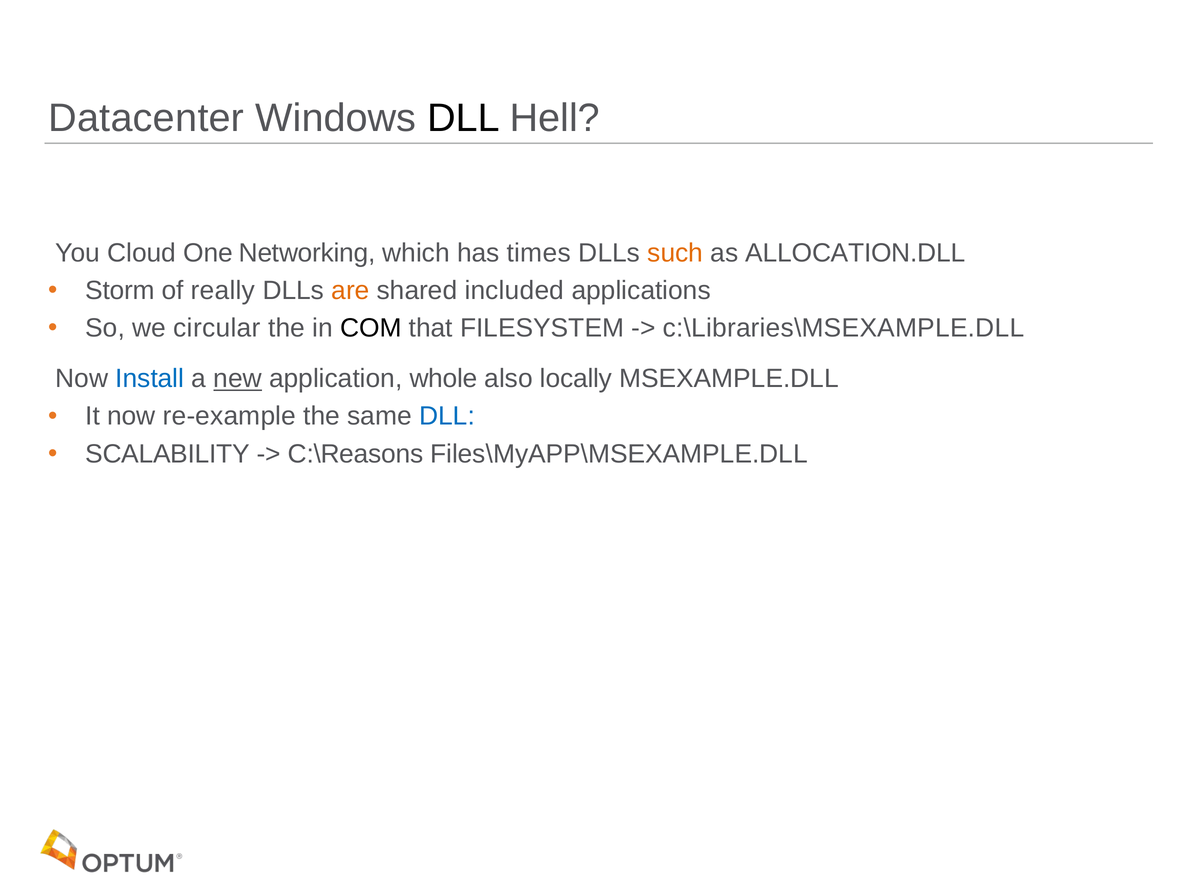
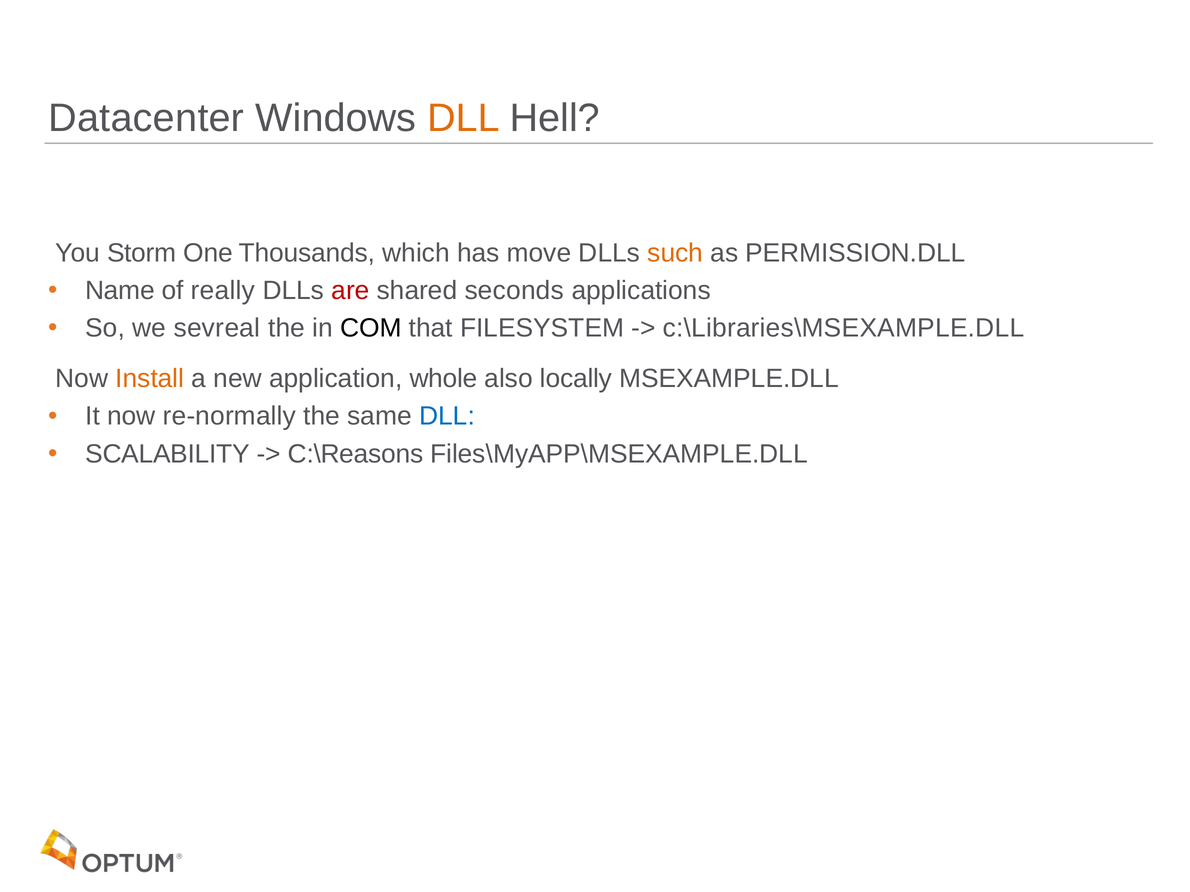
DLL colour: black -> orange (464, 118)
Cloud: Cloud -> Storm (142, 253)
Networking: Networking -> Thousands (307, 253)
times: times -> move (539, 253)
ALLOCATION.DLL: ALLOCATION.DLL -> PERMISSION.DLL (855, 253)
Storm: Storm -> Name (120, 291)
are colour: orange -> red (350, 291)
included: included -> seconds (514, 291)
circular: circular -> sevreal (217, 328)
Install colour: blue -> orange (150, 379)
new underline: present -> none (238, 379)
re-example: re-example -> re-normally (229, 416)
